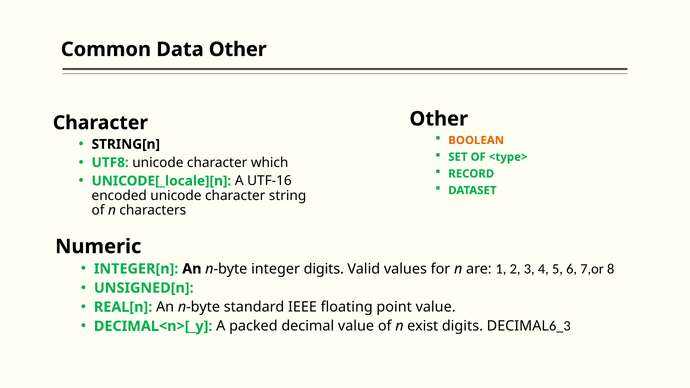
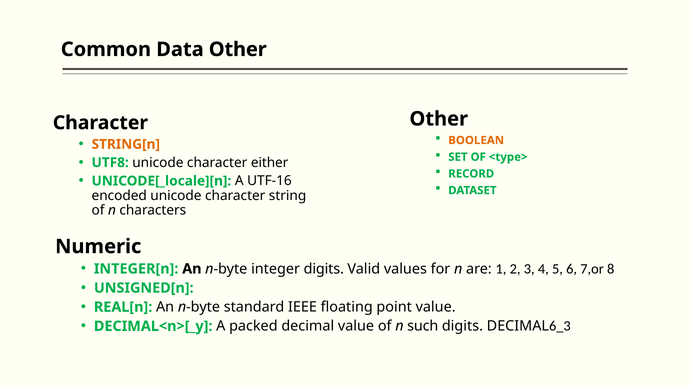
STRING[n colour: black -> orange (126, 144)
which: which -> either (270, 163)
exist: exist -> such (423, 326)
